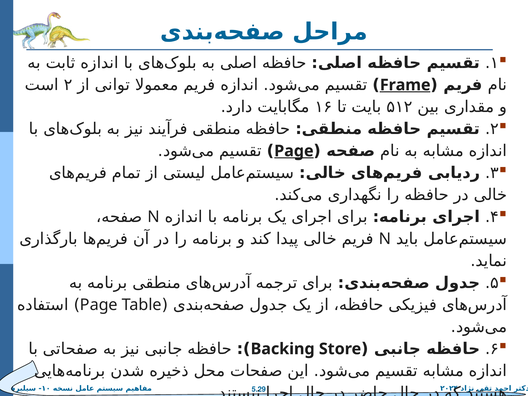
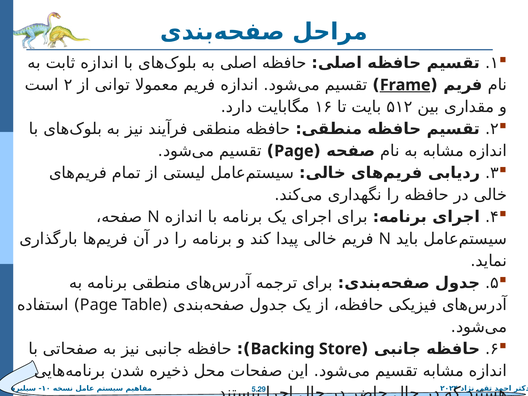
Page underline: present -> none (294, 151)
